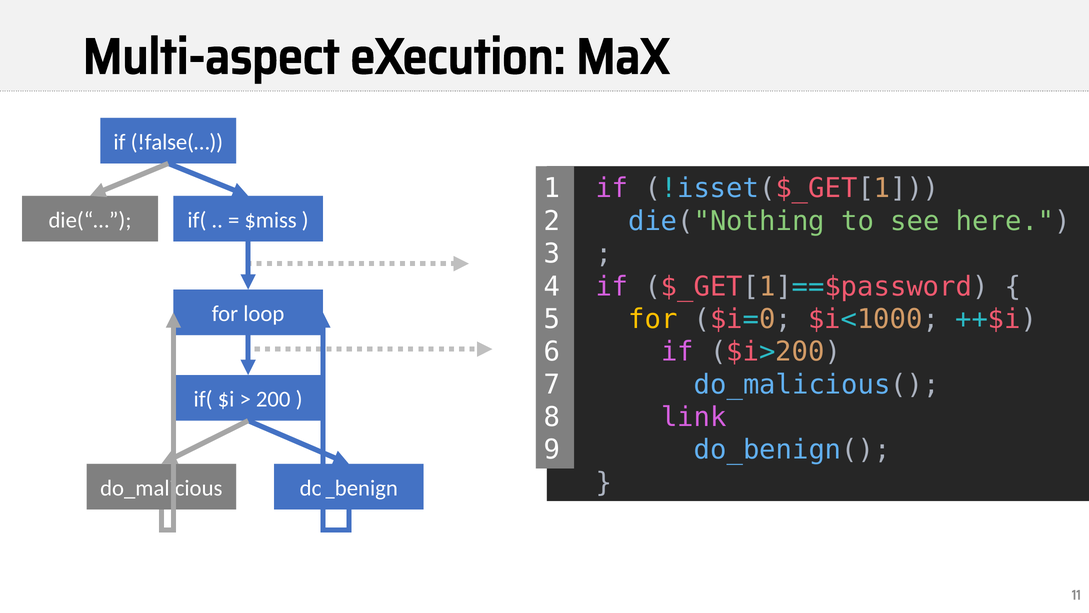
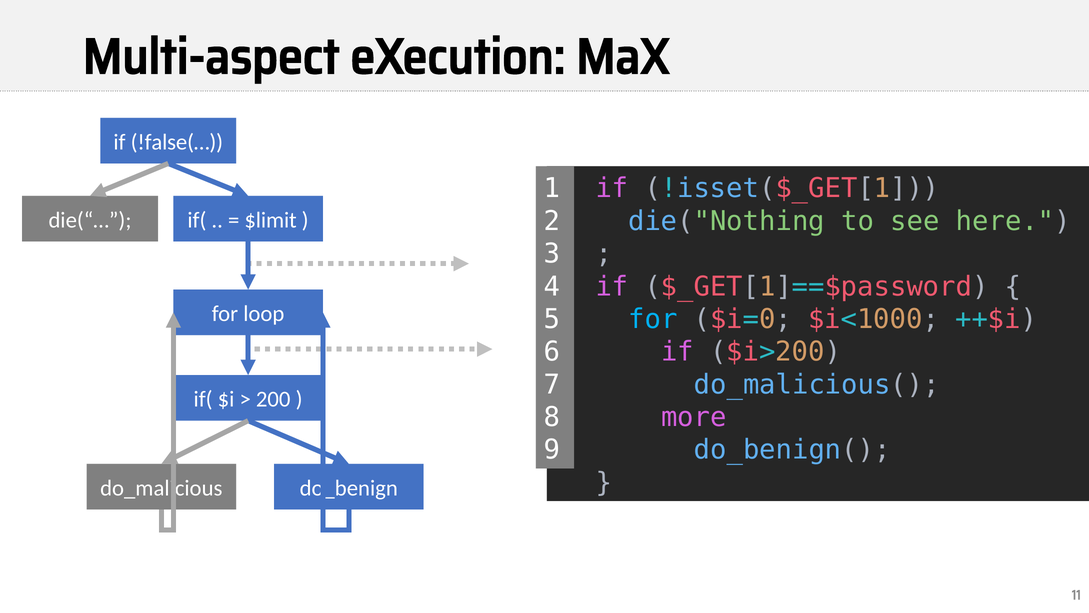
$miss: $miss -> $limit (271, 220)
for colour: yellow -> light blue (653, 319)
link: link -> more (694, 417)
